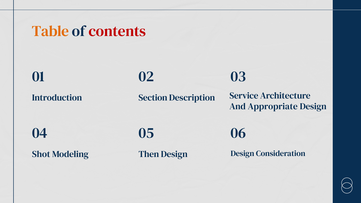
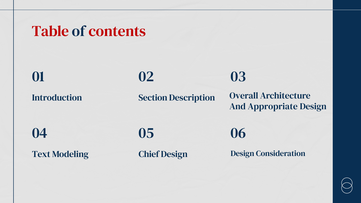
Table colour: orange -> red (50, 31)
Service: Service -> Overall (244, 96)
Shot: Shot -> Text (41, 154)
Then: Then -> Chief (149, 154)
